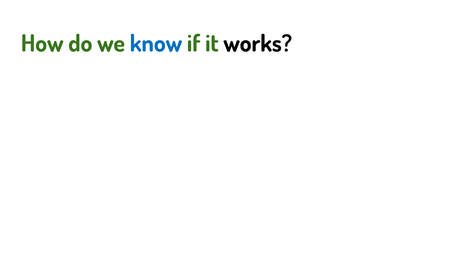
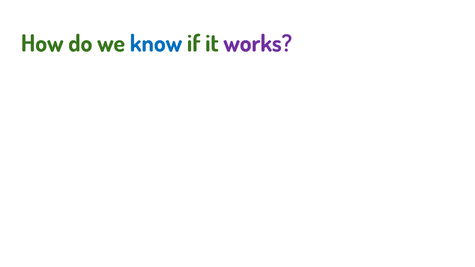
works colour: black -> purple (258, 44)
